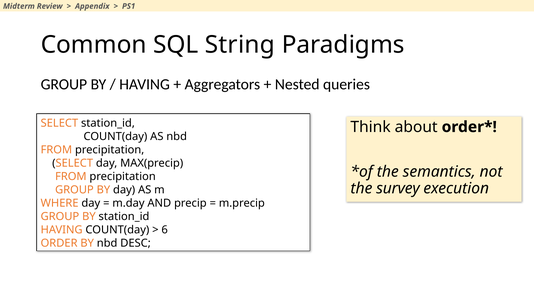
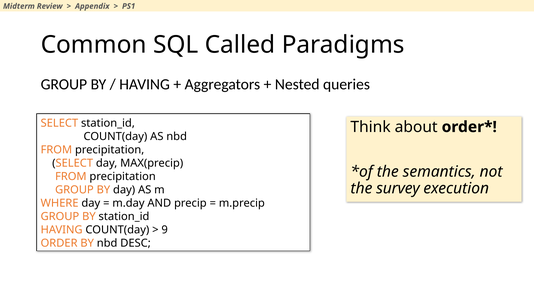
String: String -> Called (240, 45)
6: 6 -> 9 (165, 230)
